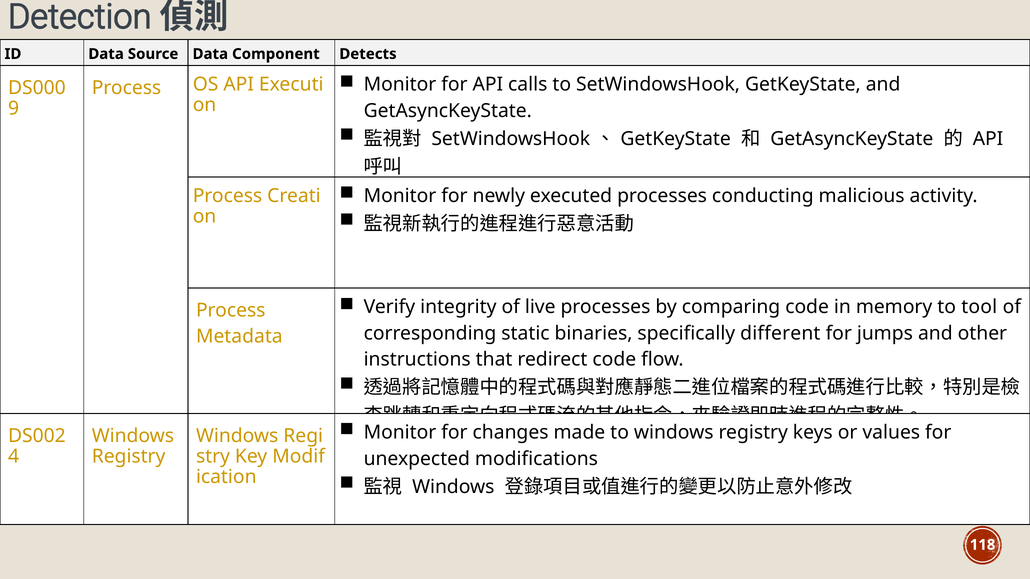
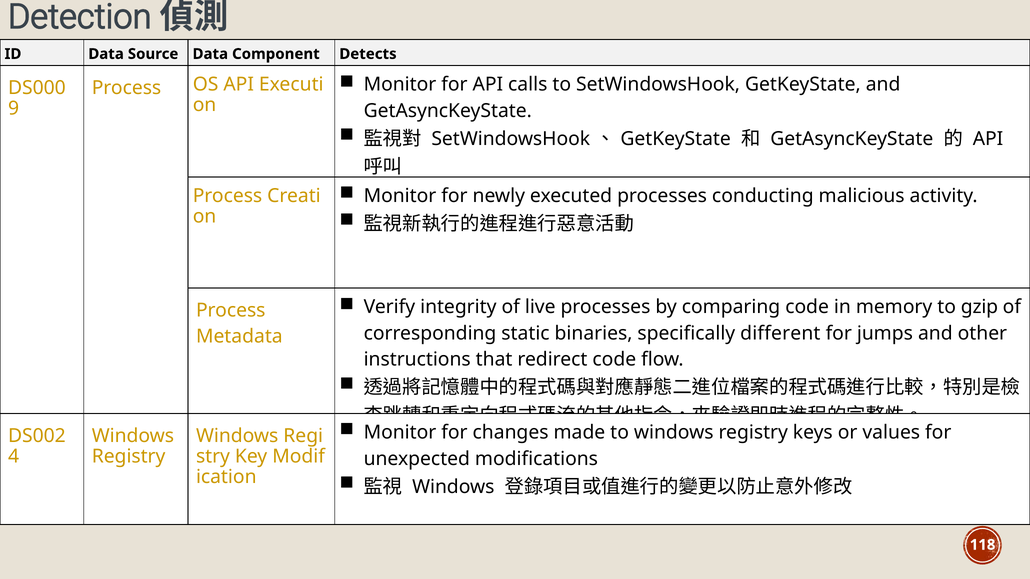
tool: tool -> gzip (979, 307)
